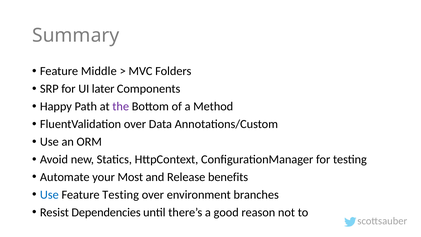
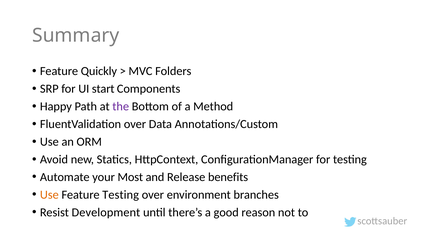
Middle: Middle -> Quickly (99, 71)
later: later -> start (103, 89)
Use colour: blue -> orange (49, 195)
Dependencies: Dependencies -> Development (106, 212)
